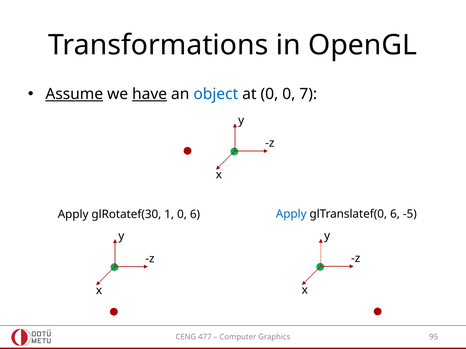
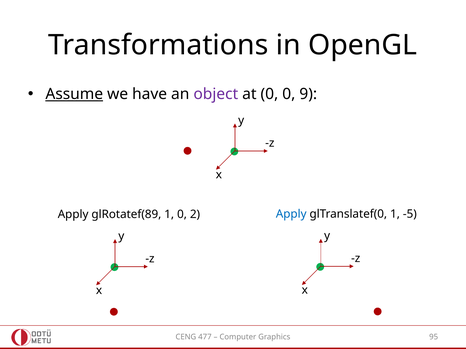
have underline: present -> none (150, 94)
object colour: blue -> purple (216, 94)
7: 7 -> 9 (308, 94)
glTranslatef(0 6: 6 -> 1 (395, 214)
glRotatef(30: glRotatef(30 -> glRotatef(89 (126, 214)
0 6: 6 -> 2 (195, 214)
